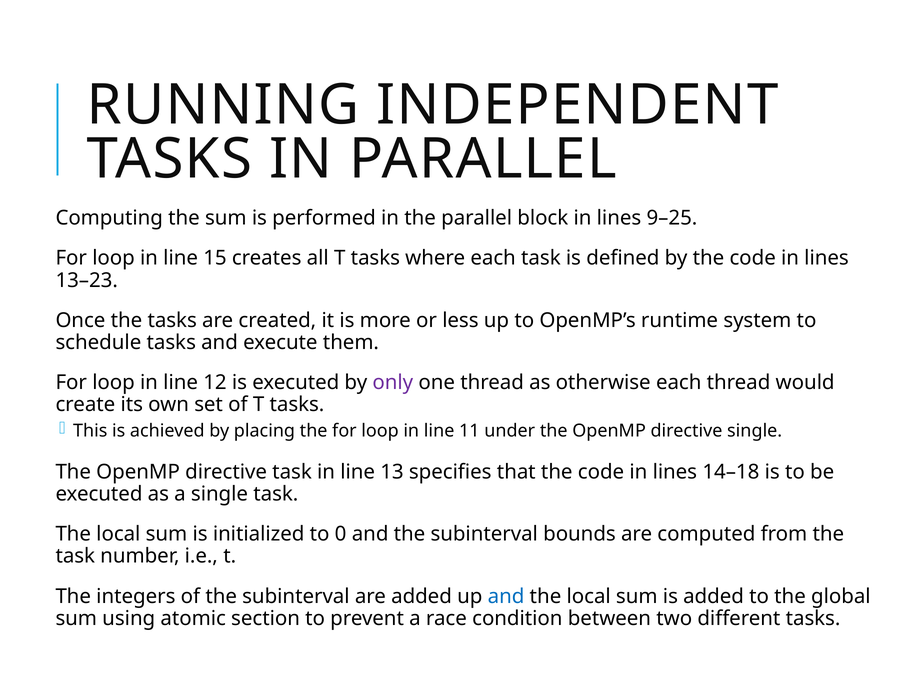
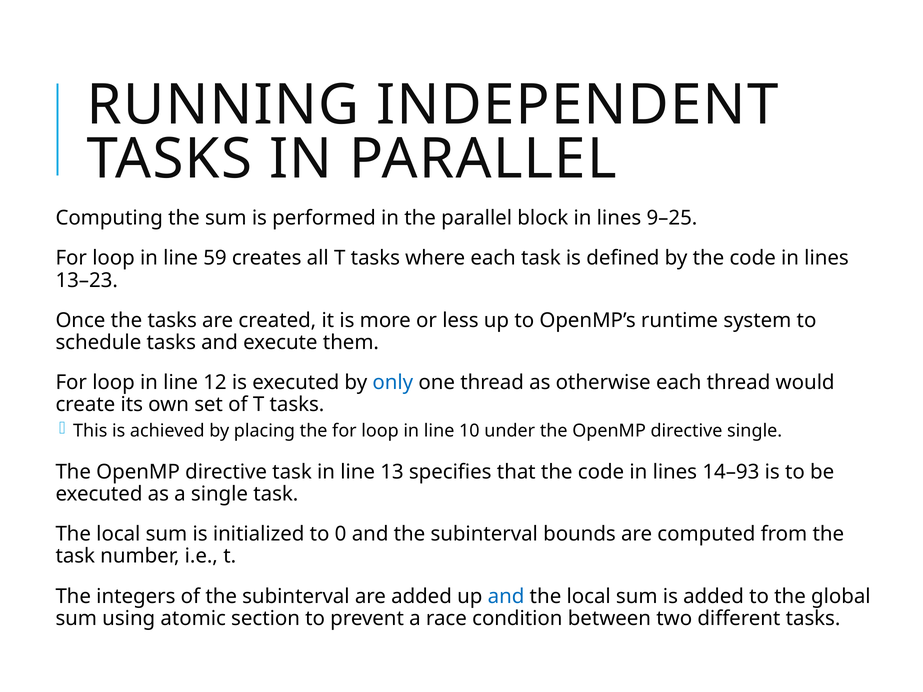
15: 15 -> 59 (215, 258)
only colour: purple -> blue (393, 383)
11: 11 -> 10 (469, 431)
14–18: 14–18 -> 14–93 (731, 472)
